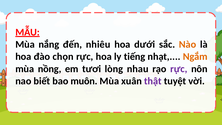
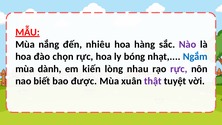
dưới: dưới -> hàng (145, 44)
Nào colour: orange -> purple (188, 44)
tiếng: tiếng -> bóng (135, 57)
Ngắm colour: orange -> blue (195, 57)
nồng: nồng -> dành (50, 69)
tươi: tươi -> kiến (92, 69)
muôn: muôn -> được (84, 81)
